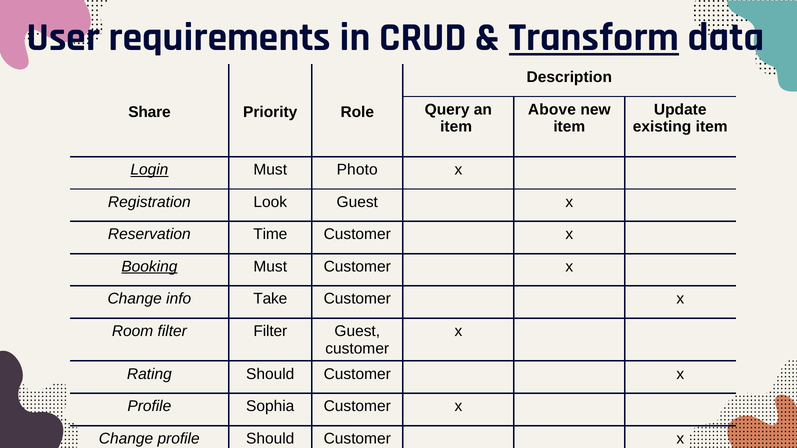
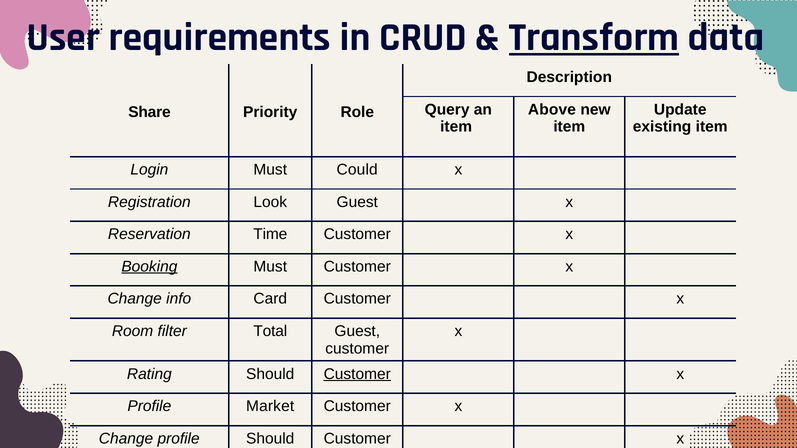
Login underline: present -> none (149, 170)
Photo: Photo -> Could (357, 170)
Take: Take -> Card (270, 299)
filter Filter: Filter -> Total (270, 331)
Customer underline: none -> present (357, 374)
Sophia: Sophia -> Market (270, 407)
